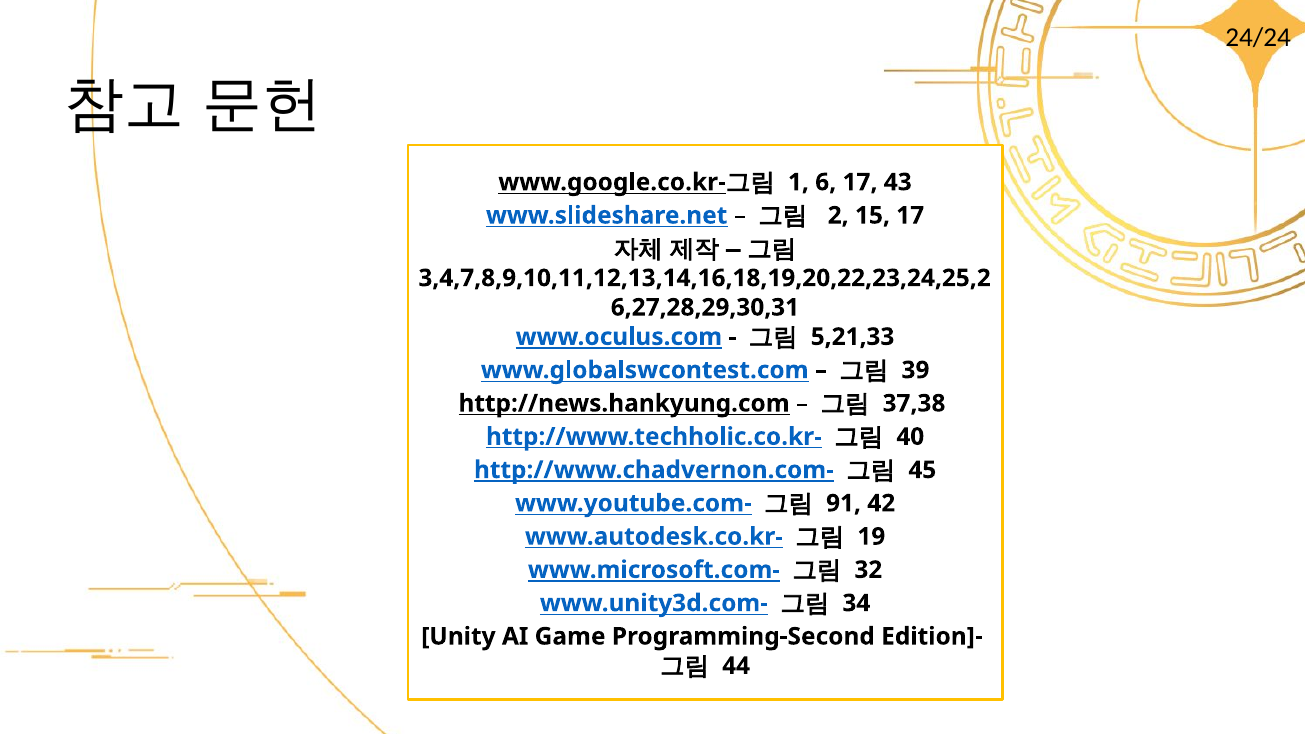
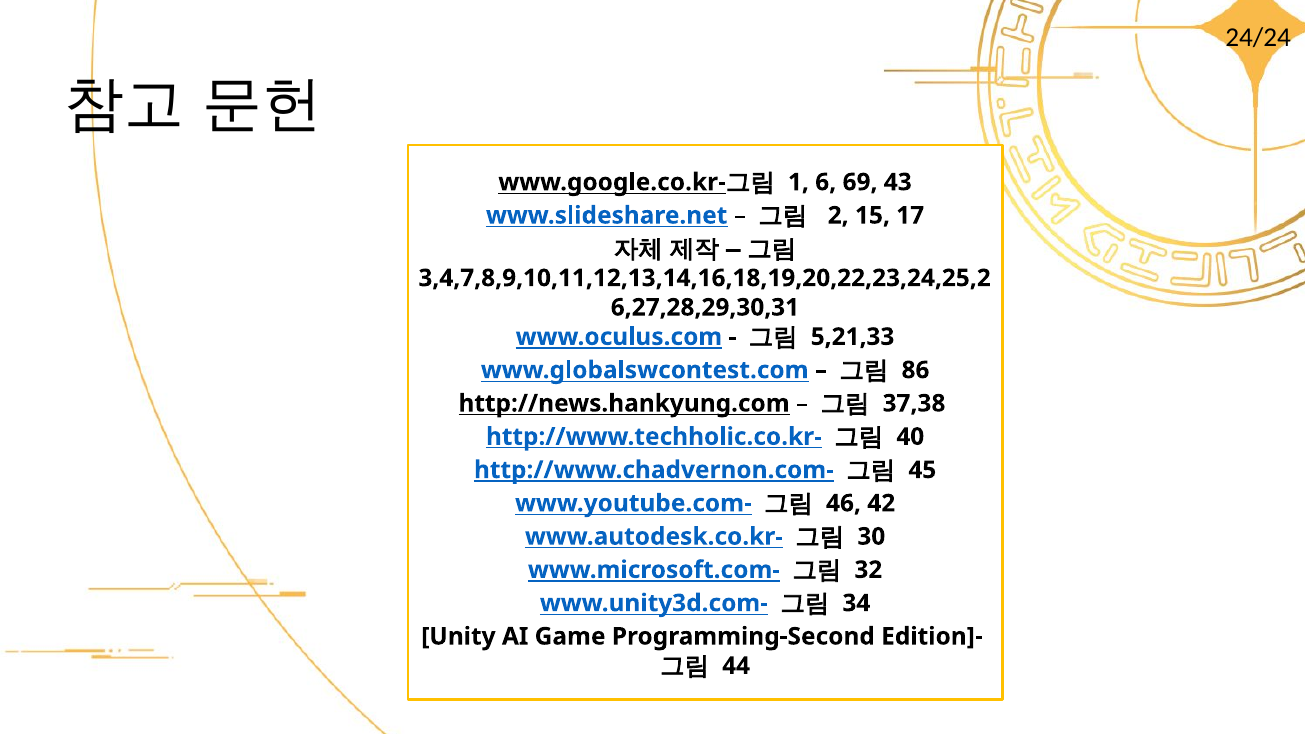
6 17: 17 -> 69 (860, 182)
39: 39 -> 86 (915, 370)
91: 91 -> 46 (844, 503)
19: 19 -> 30 (871, 537)
